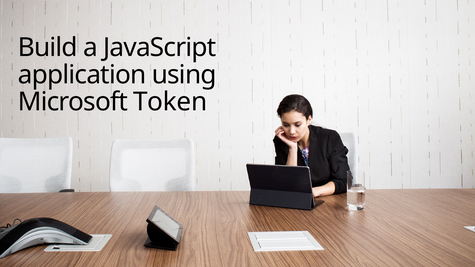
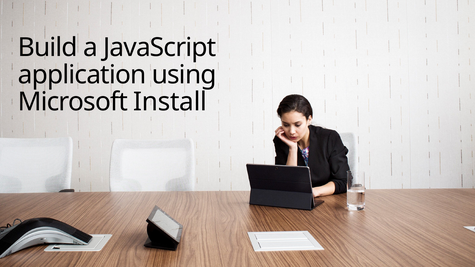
Token: Token -> Install (170, 102)
